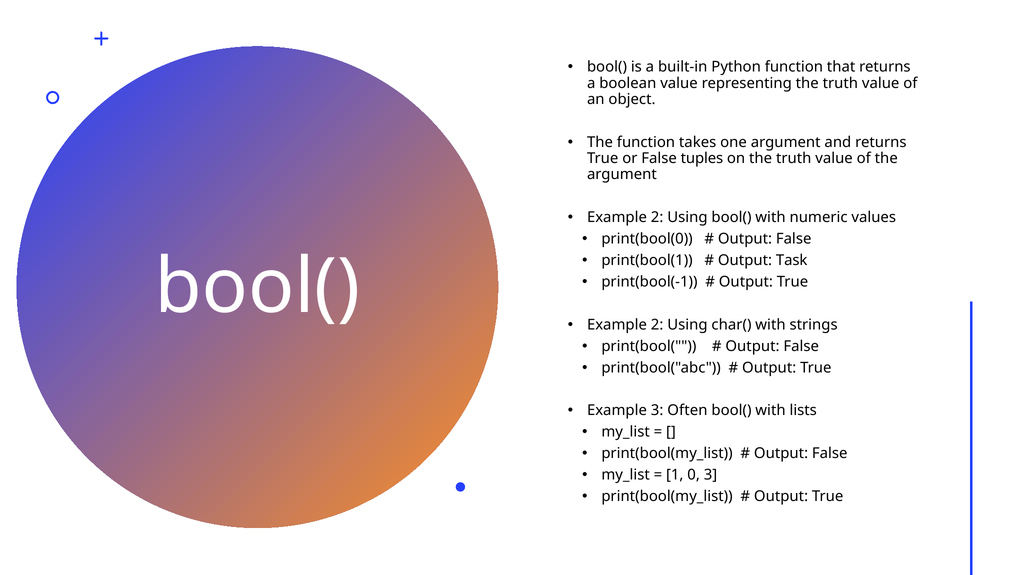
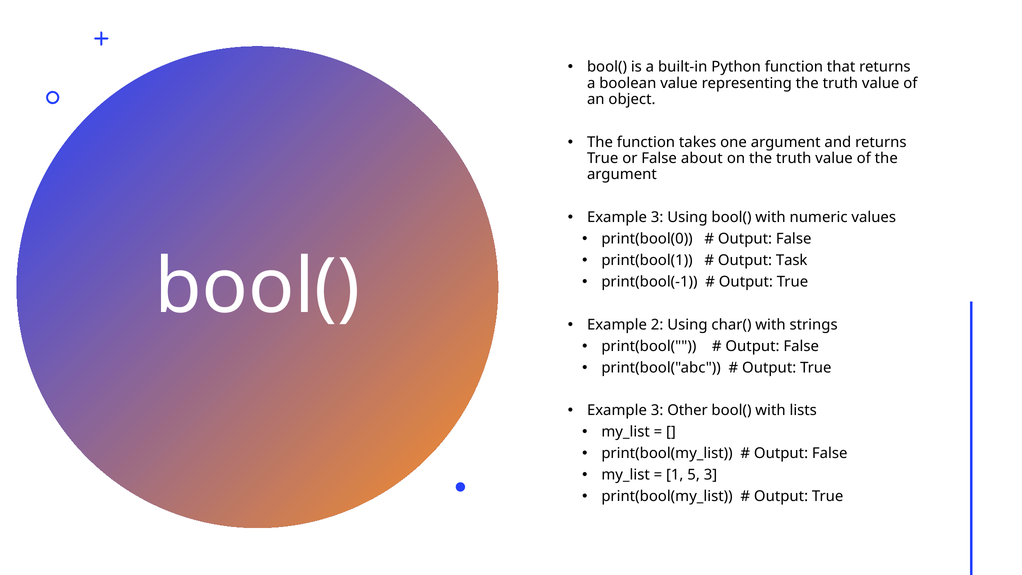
tuples: tuples -> about (702, 158)
2: 2 -> 3 (657, 217)
Often: Often -> Other (688, 410)
0: 0 -> 5 (694, 475)
